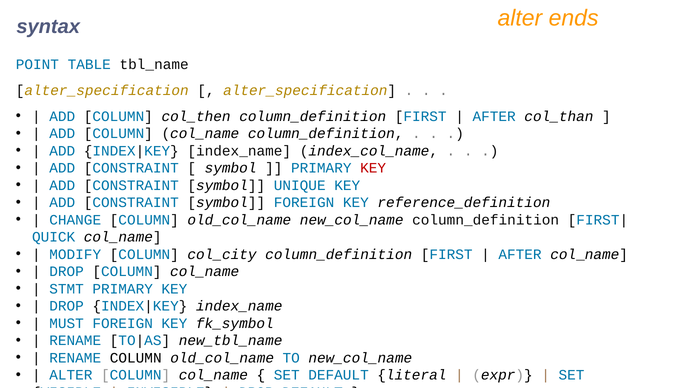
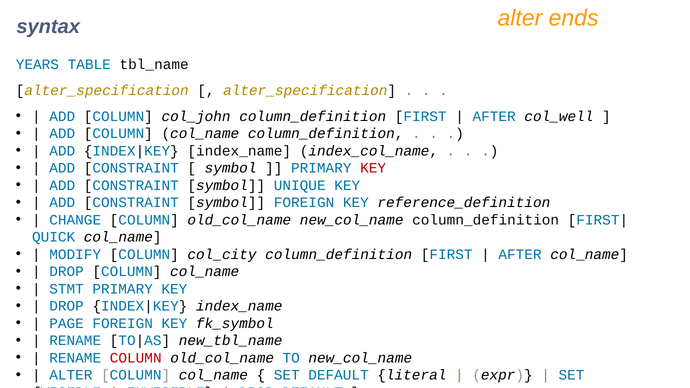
POINT: POINT -> YEARS (37, 65)
col_then: col_then -> col_john (196, 116)
col_than: col_than -> col_well (559, 116)
MUST: MUST -> PAGE (67, 324)
COLUMN colour: black -> red (136, 358)
